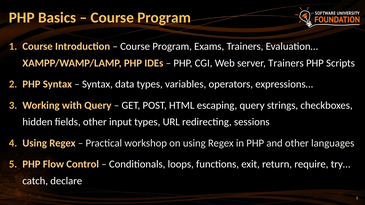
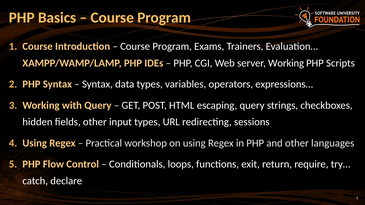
server Trainers: Trainers -> Working (286, 63)
